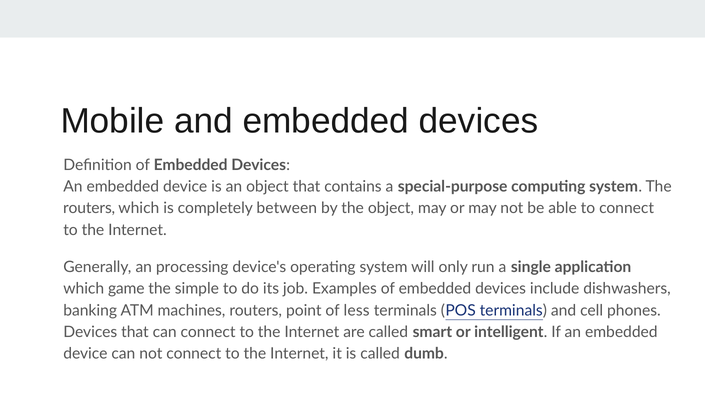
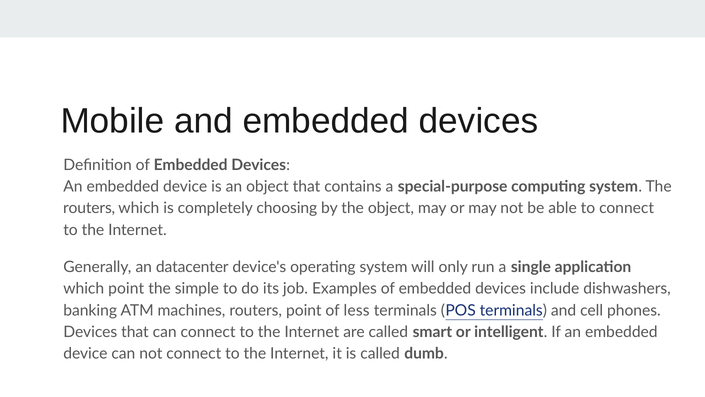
between: between -> choosing (287, 208)
processing: processing -> datacenter (192, 267)
which game: game -> point (126, 288)
